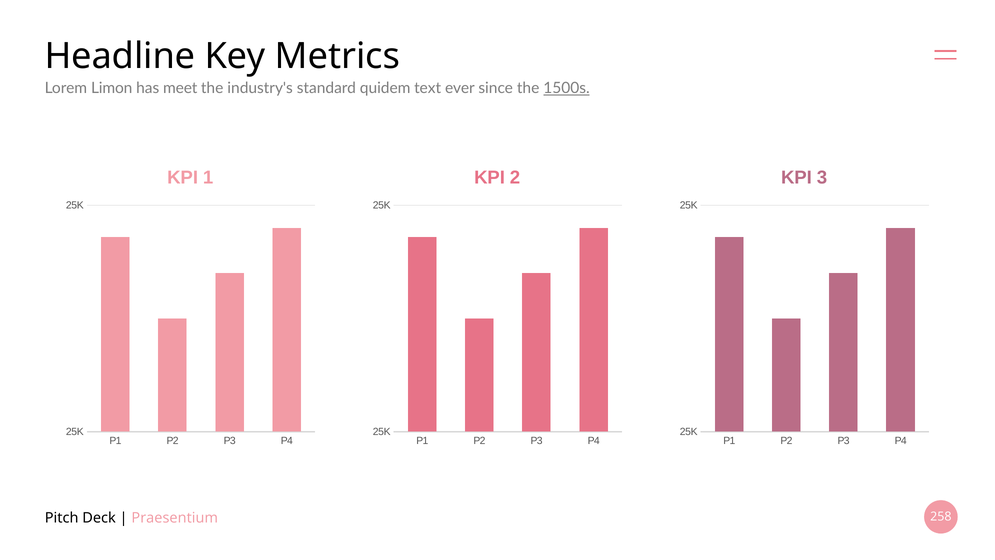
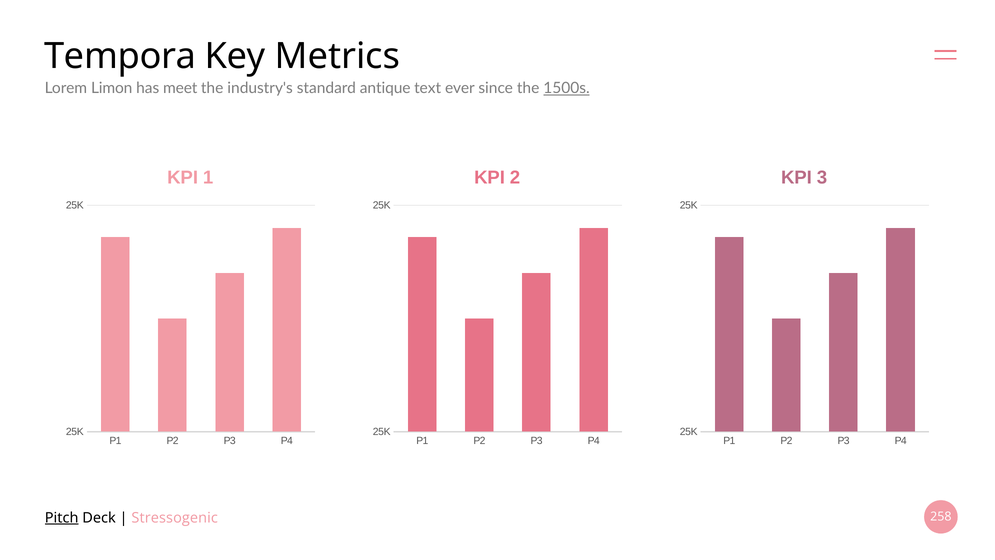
Headline: Headline -> Tempora (120, 56)
quidem: quidem -> antique (385, 88)
Pitch underline: none -> present (62, 518)
Praesentium: Praesentium -> Stressogenic (175, 518)
